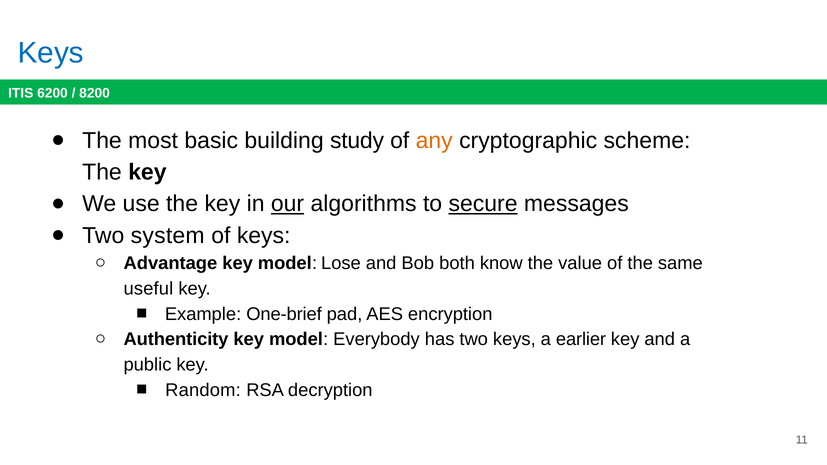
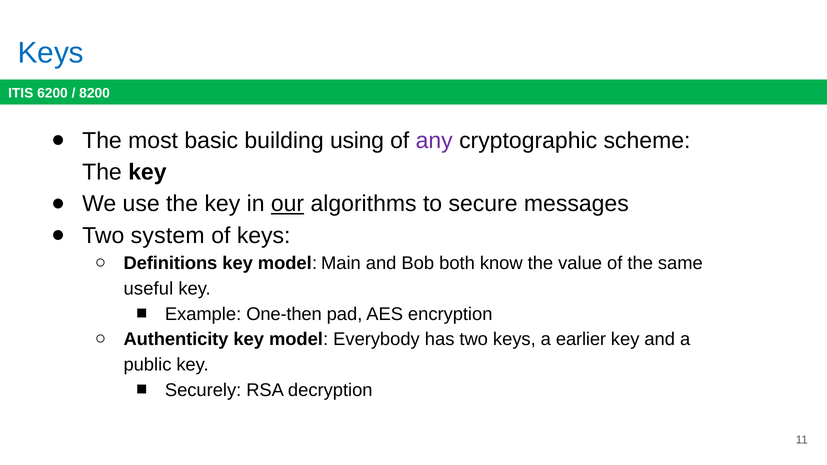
study: study -> using (357, 141)
any colour: orange -> purple (434, 141)
secure underline: present -> none (483, 204)
Advantage: Advantage -> Definitions (170, 263)
Lose: Lose -> Main (341, 263)
One-brief: One-brief -> One-then (284, 314)
Random: Random -> Securely (203, 390)
